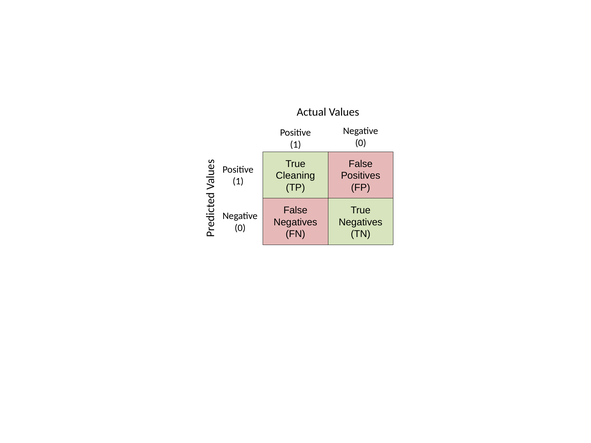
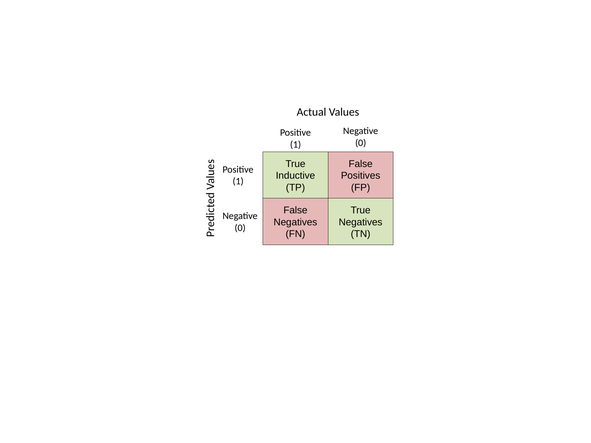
Cleaning: Cleaning -> Inductive (295, 176)
